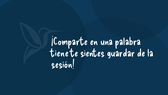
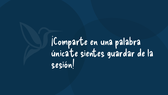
tiene: tiene -> única (60, 53)
